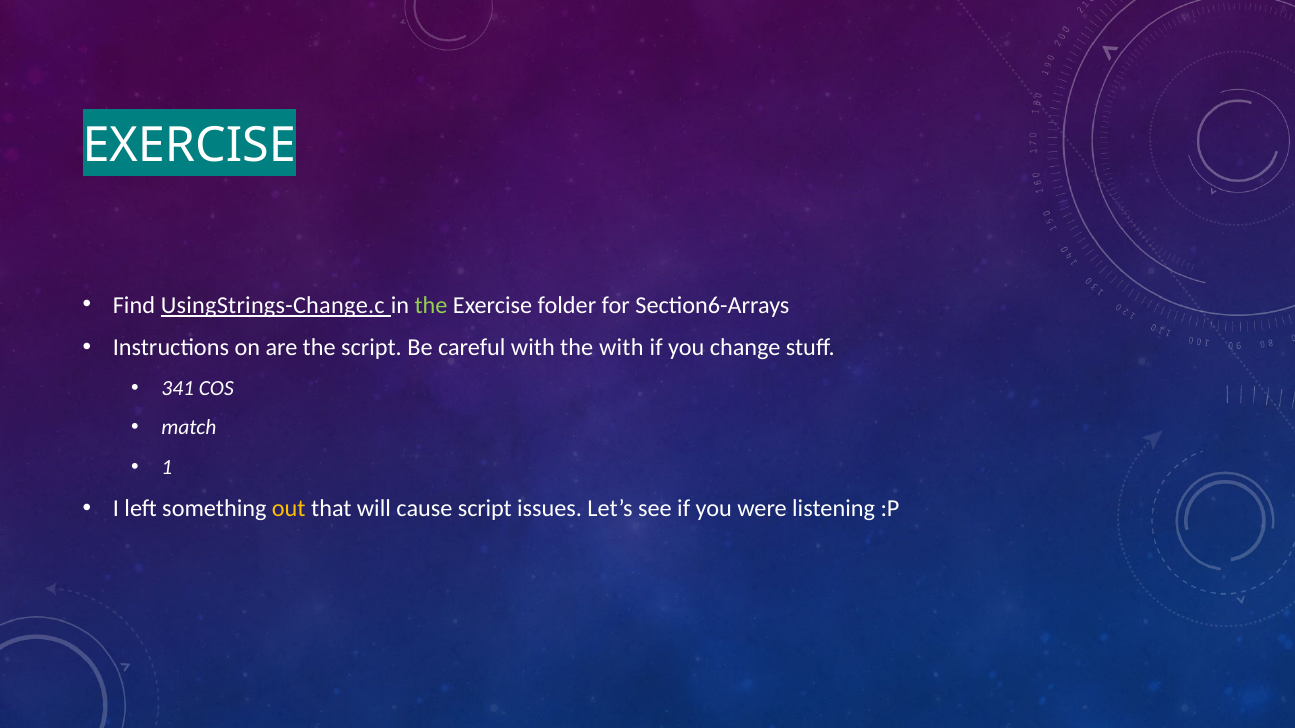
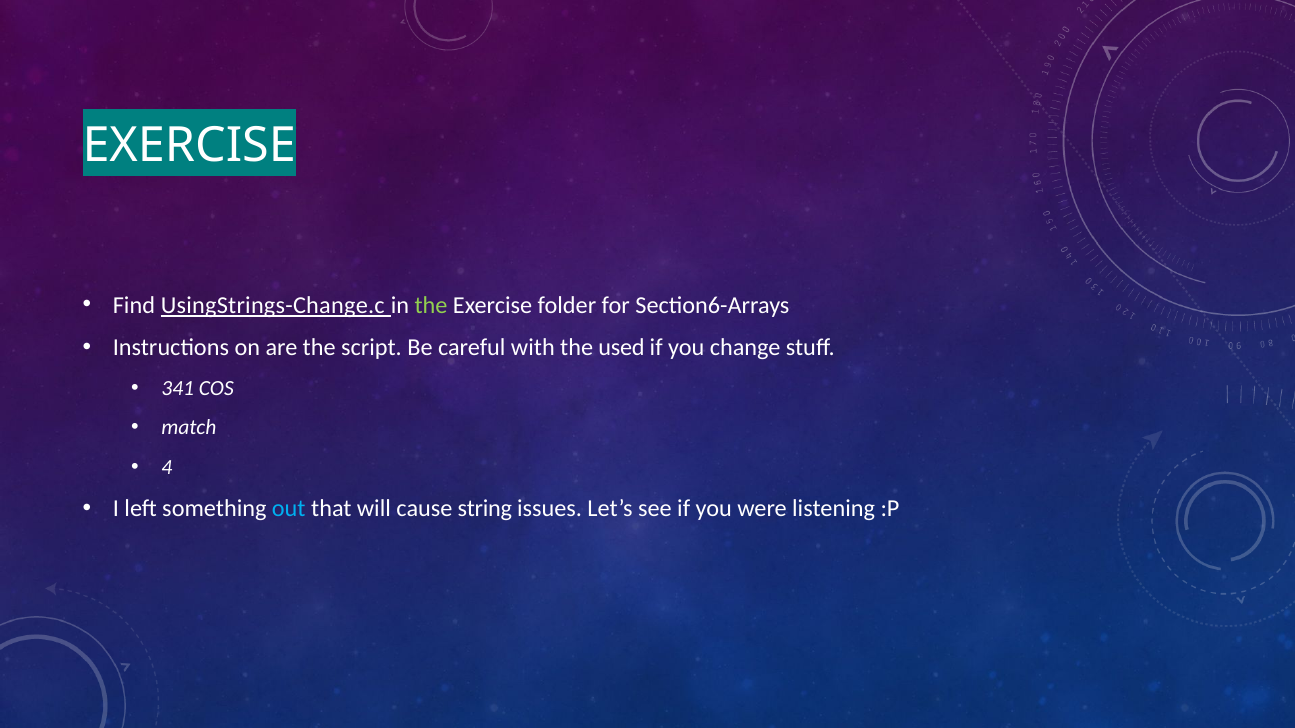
the with: with -> used (622, 348)
1: 1 -> 4 (167, 467)
out colour: yellow -> light blue (289, 509)
cause script: script -> string (485, 509)
